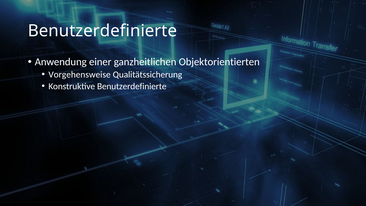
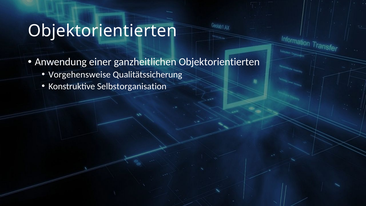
Benutzerdefinierte: Benutzerdefinierte -> Objektorientierten (102, 31)
Konstruktive Benutzerdefinierte: Benutzerdefinierte -> Selbstorganisation (132, 86)
